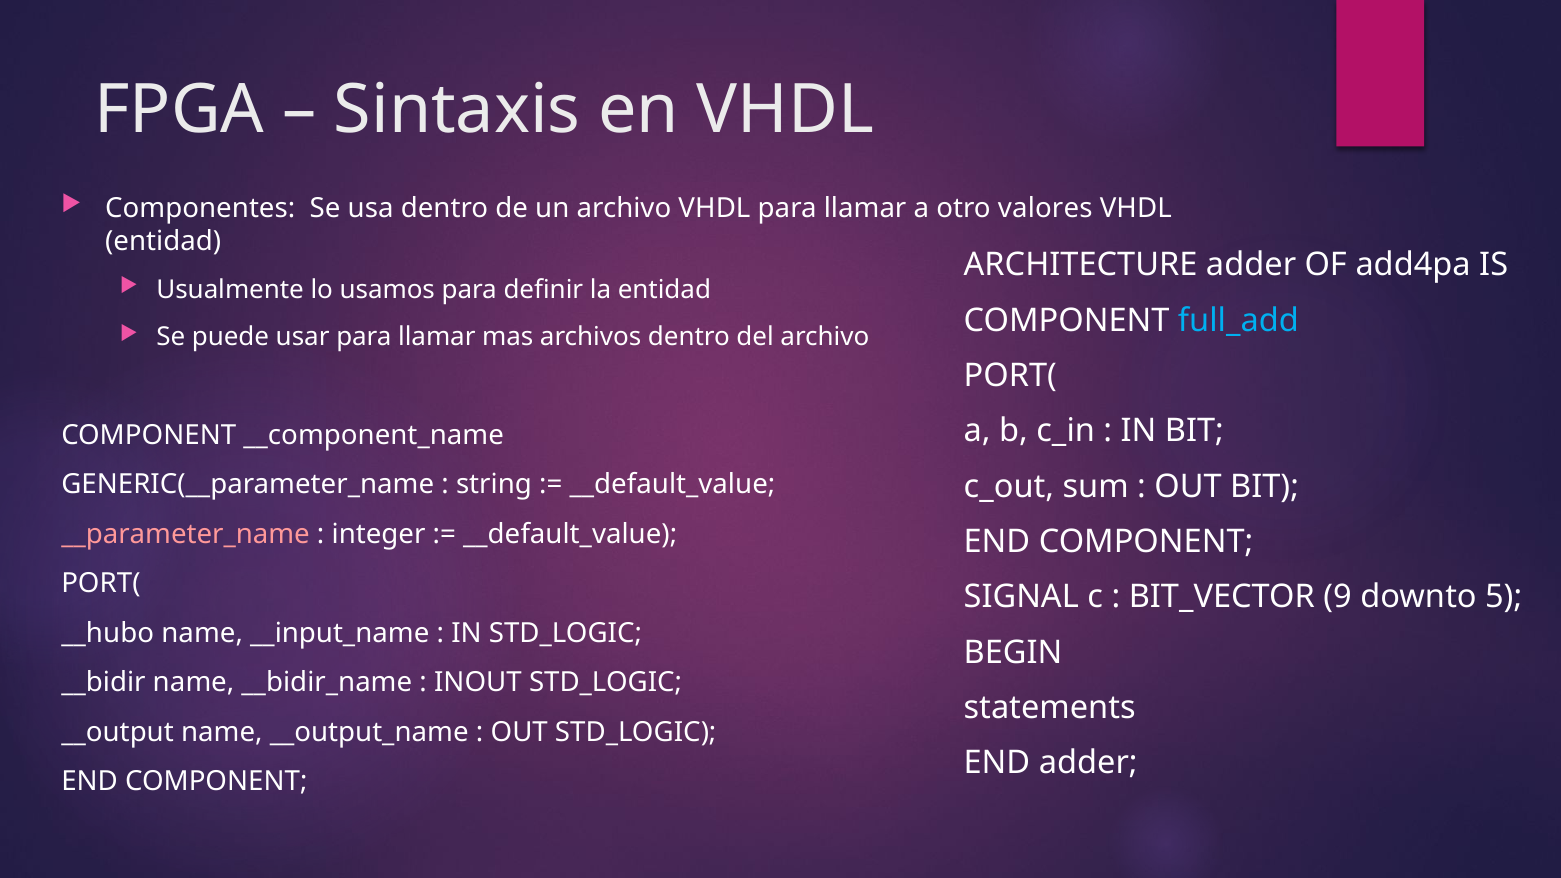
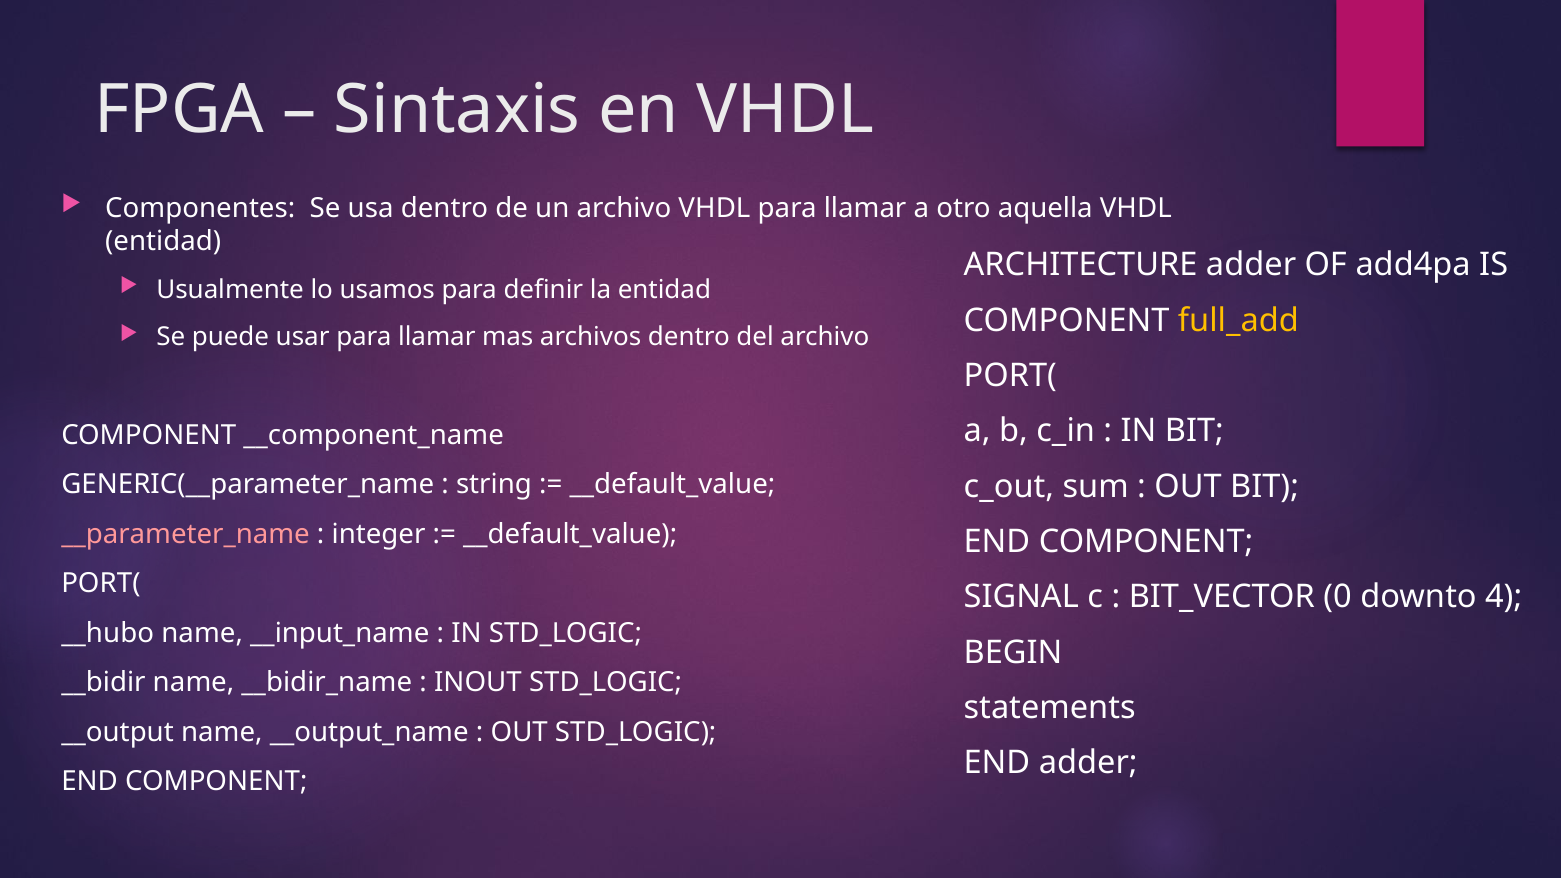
valores: valores -> aquella (1045, 208)
full_add colour: light blue -> yellow (1238, 320)
9: 9 -> 0 (1338, 597)
5: 5 -> 4 (1504, 597)
